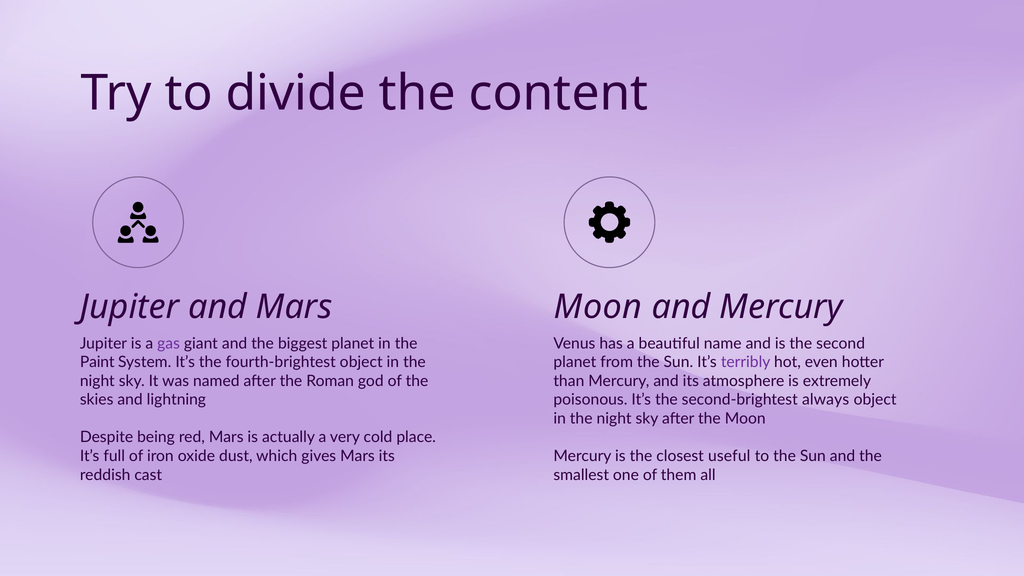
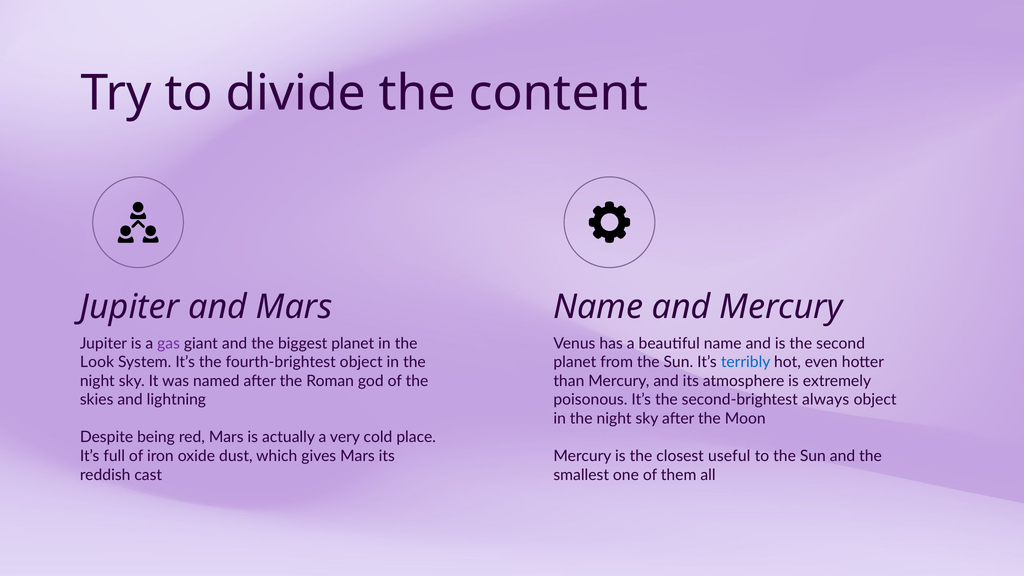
Moon: Moon -> Name (598, 307)
Paint: Paint -> Look (97, 362)
terribly colour: purple -> blue (746, 362)
